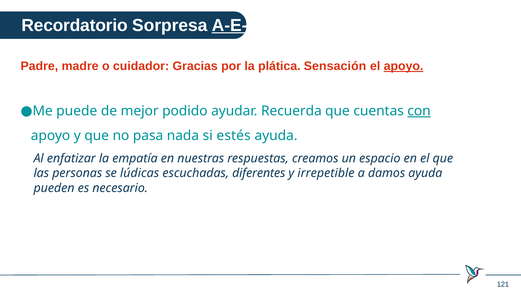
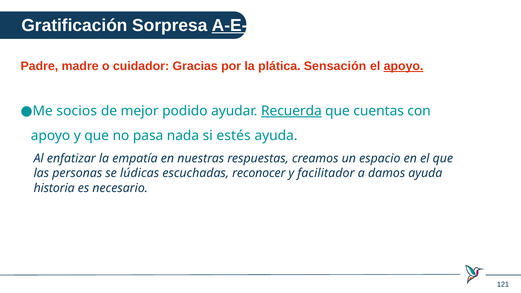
Recordatorio: Recordatorio -> Gratificación (75, 25)
puede: puede -> socios (77, 111)
Recuerda underline: none -> present (291, 111)
con underline: present -> none (419, 111)
diferentes: diferentes -> reconocer (259, 173)
irrepetible: irrepetible -> facilitador (326, 173)
pueden: pueden -> historia (54, 188)
